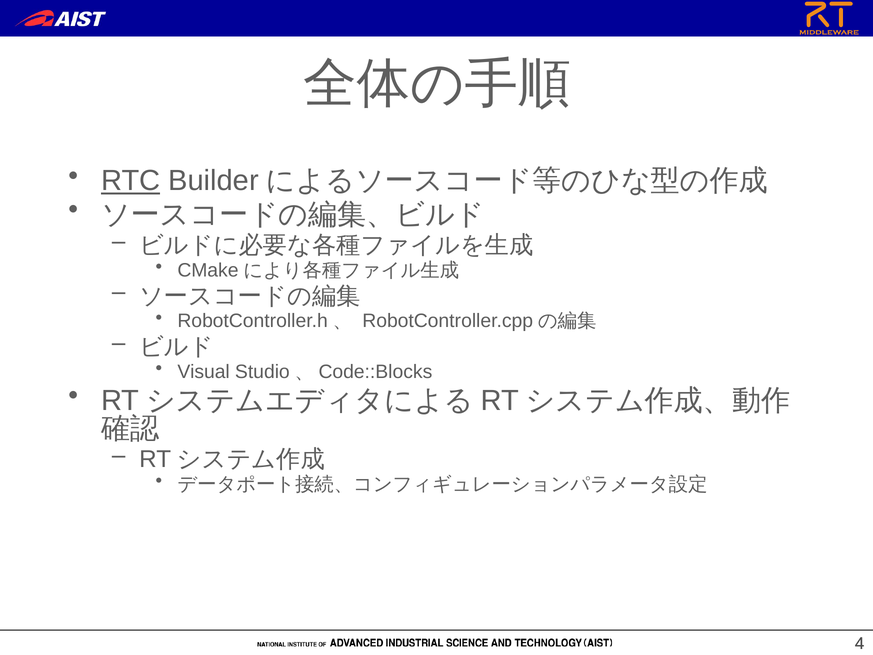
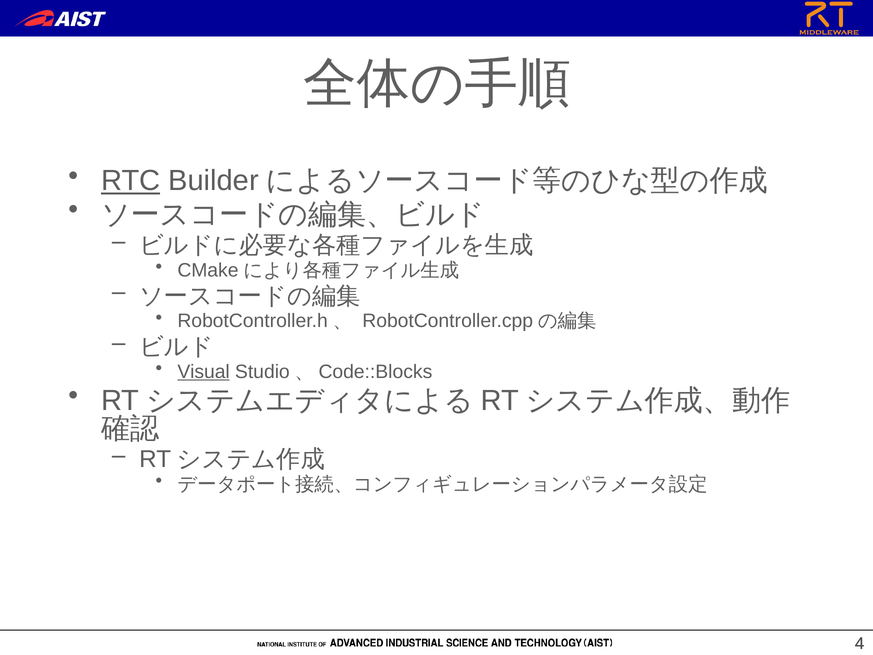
Visual underline: none -> present (204, 372)
